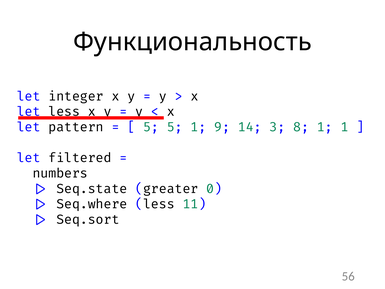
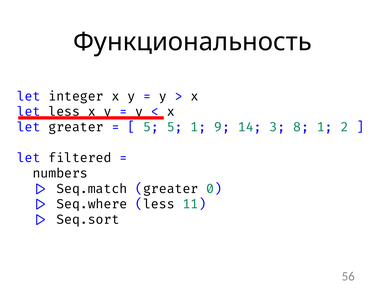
let pattern: pattern -> greater (76, 127)
1 1: 1 -> 2 (344, 127)
Seq.state: Seq.state -> Seq.match (92, 189)
